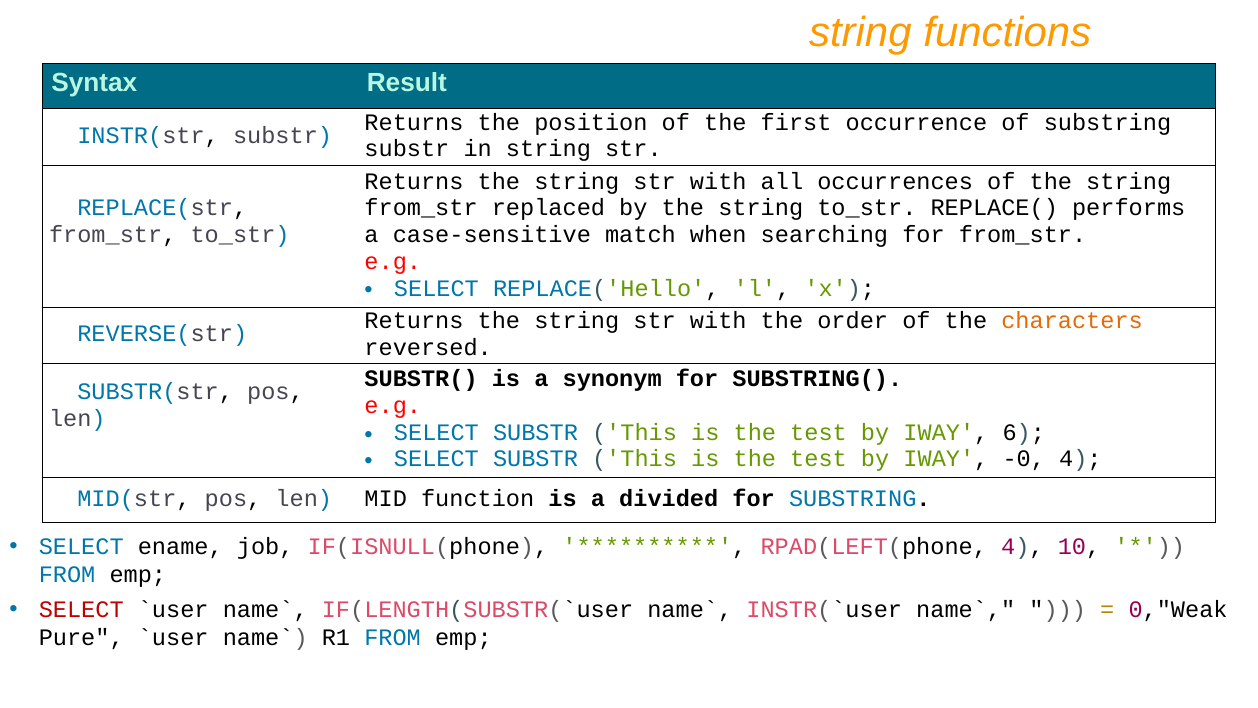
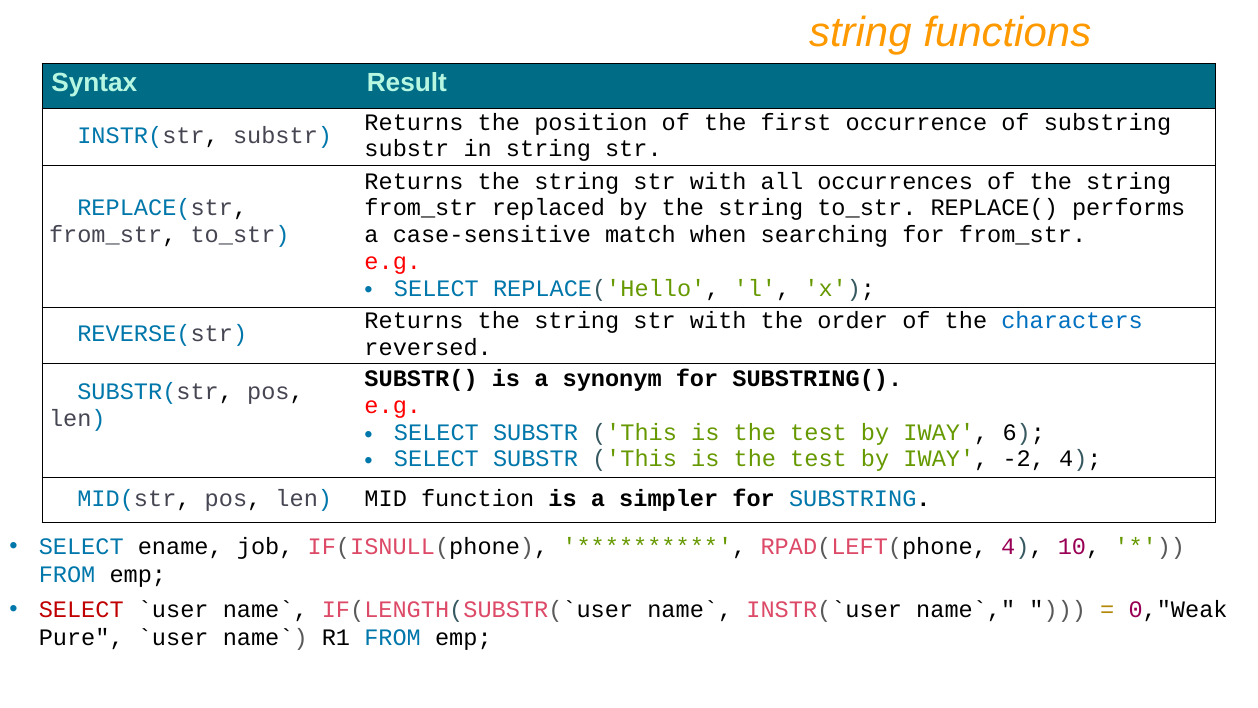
characters colour: orange -> blue (1072, 320)
-0: -0 -> -2 (1024, 459)
divided: divided -> simpler (669, 498)
